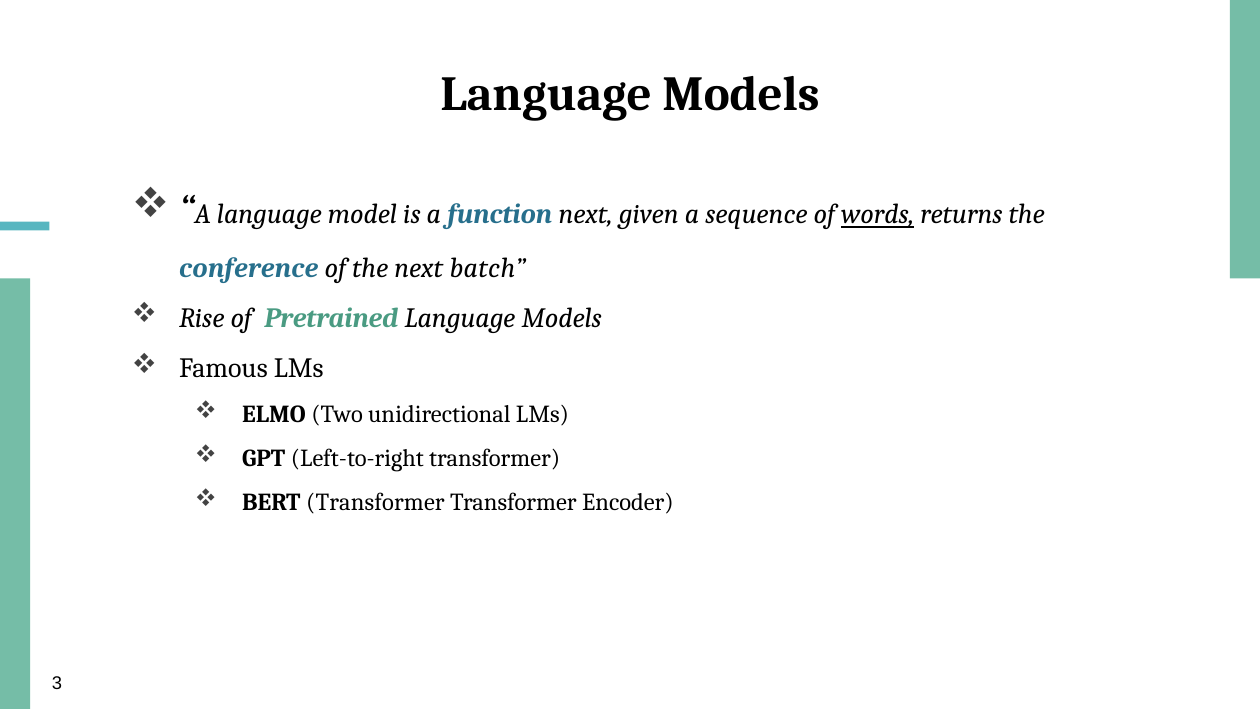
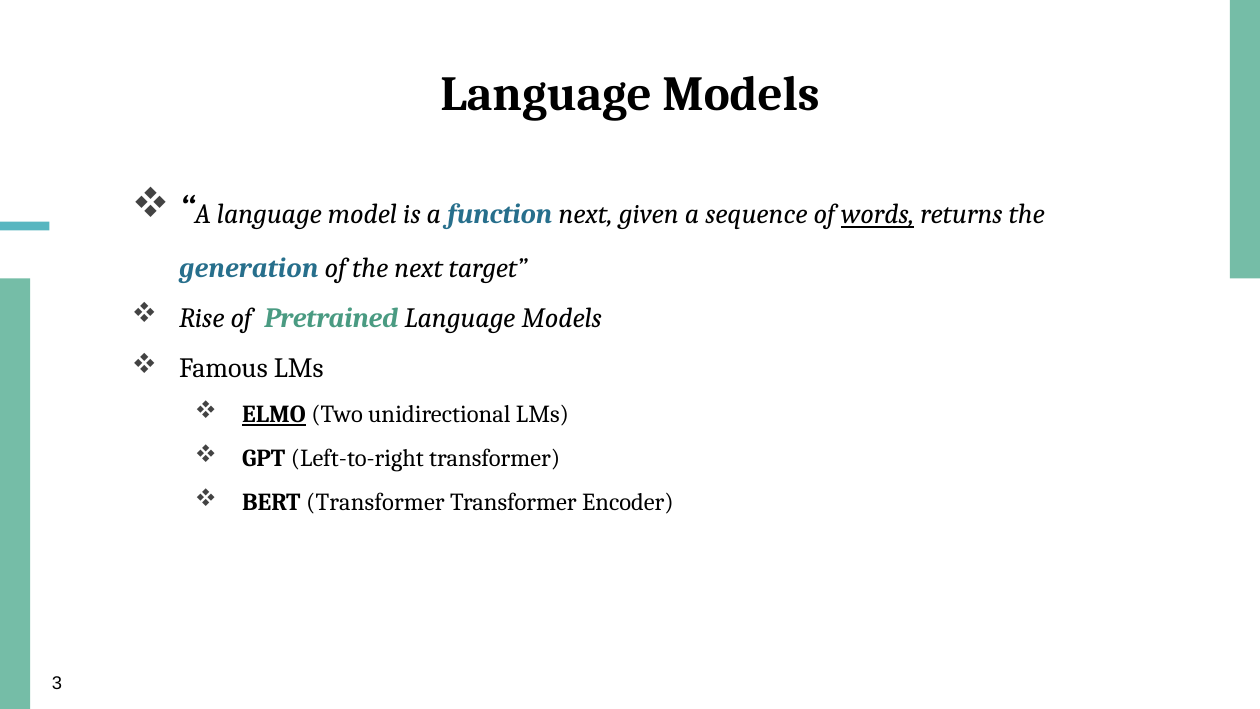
conference: conference -> generation (249, 268)
batch: batch -> target (488, 268)
ELMO underline: none -> present (274, 414)
